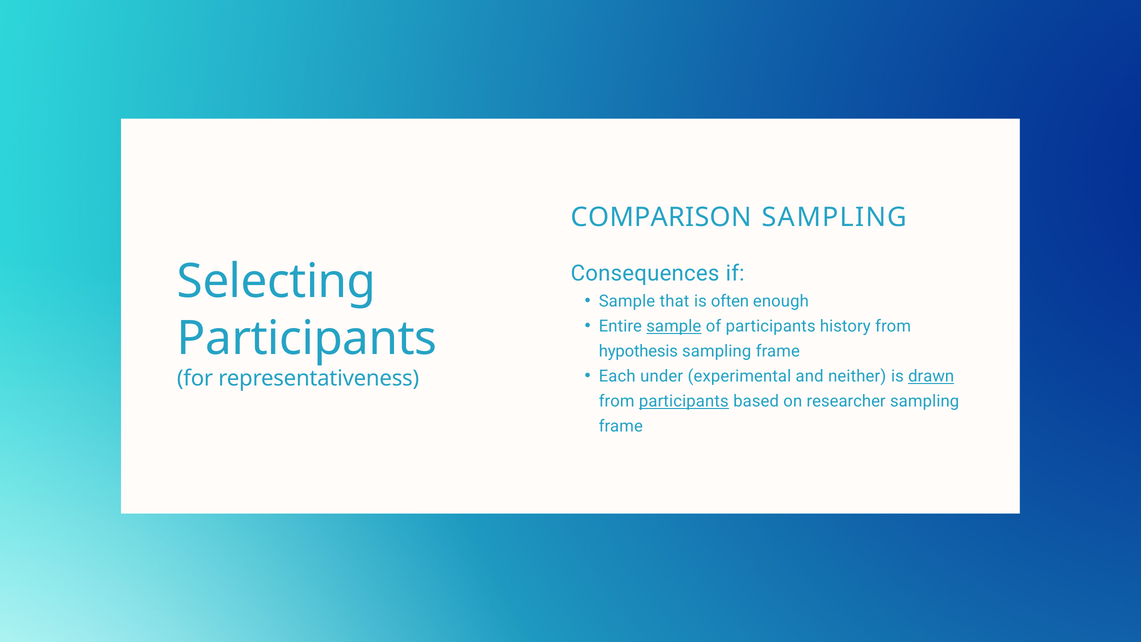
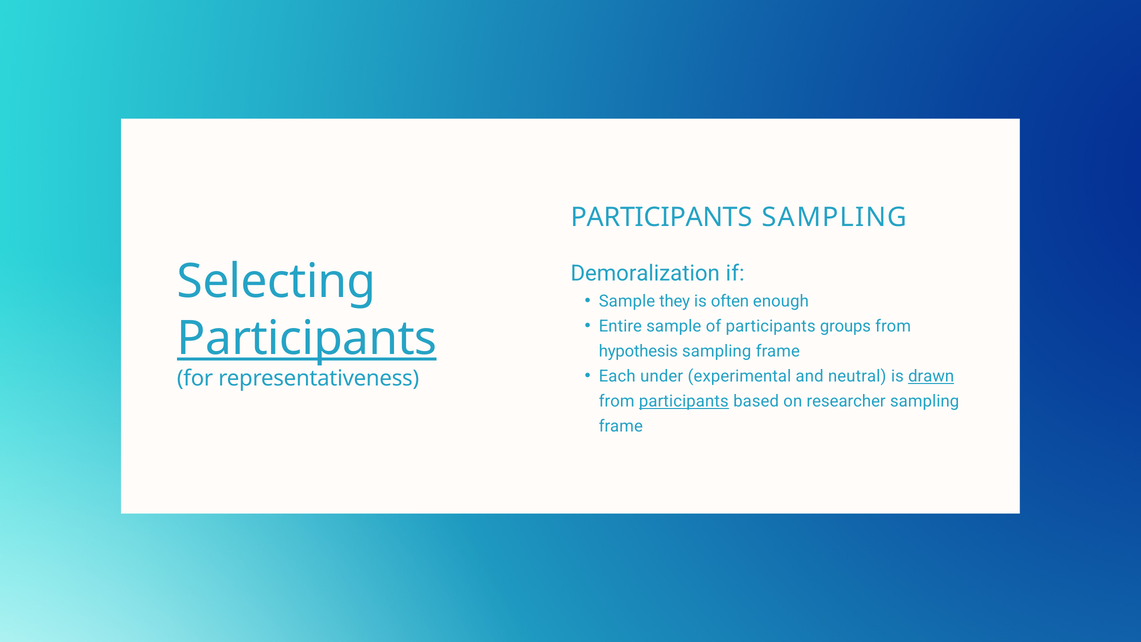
COMPARISON: COMPARISON -> PARTICIPANTS (662, 217)
Consequences: Consequences -> Demoralization (645, 273)
that: that -> they (675, 301)
sample underline: present -> none (674, 326)
history: history -> groups (845, 326)
Participants underline: none -> present (307, 339)
neither: neither -> neutral (857, 376)
